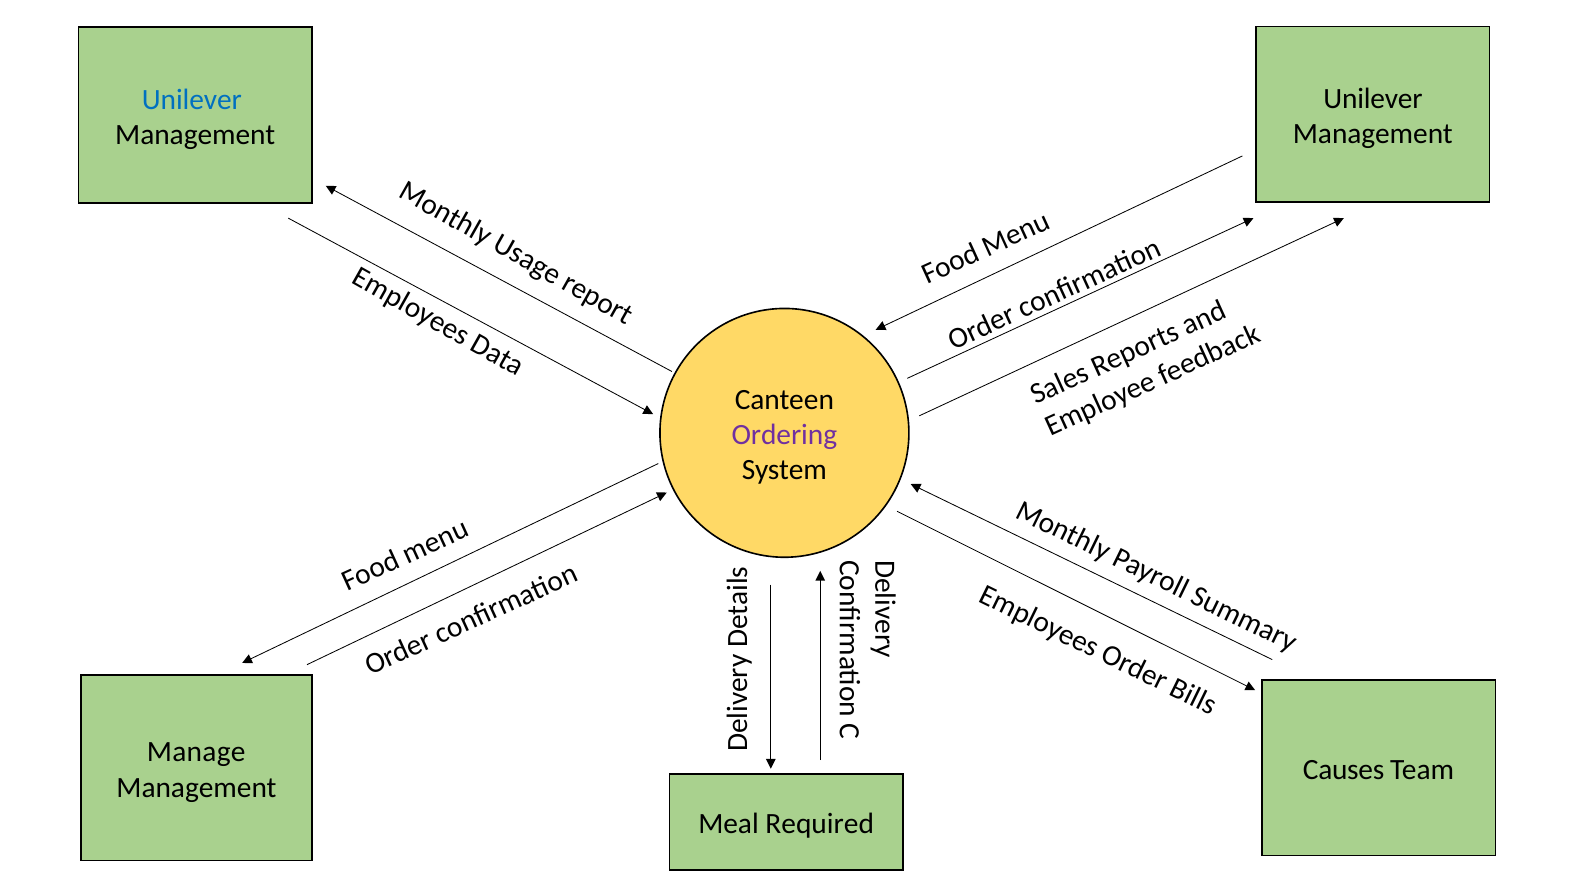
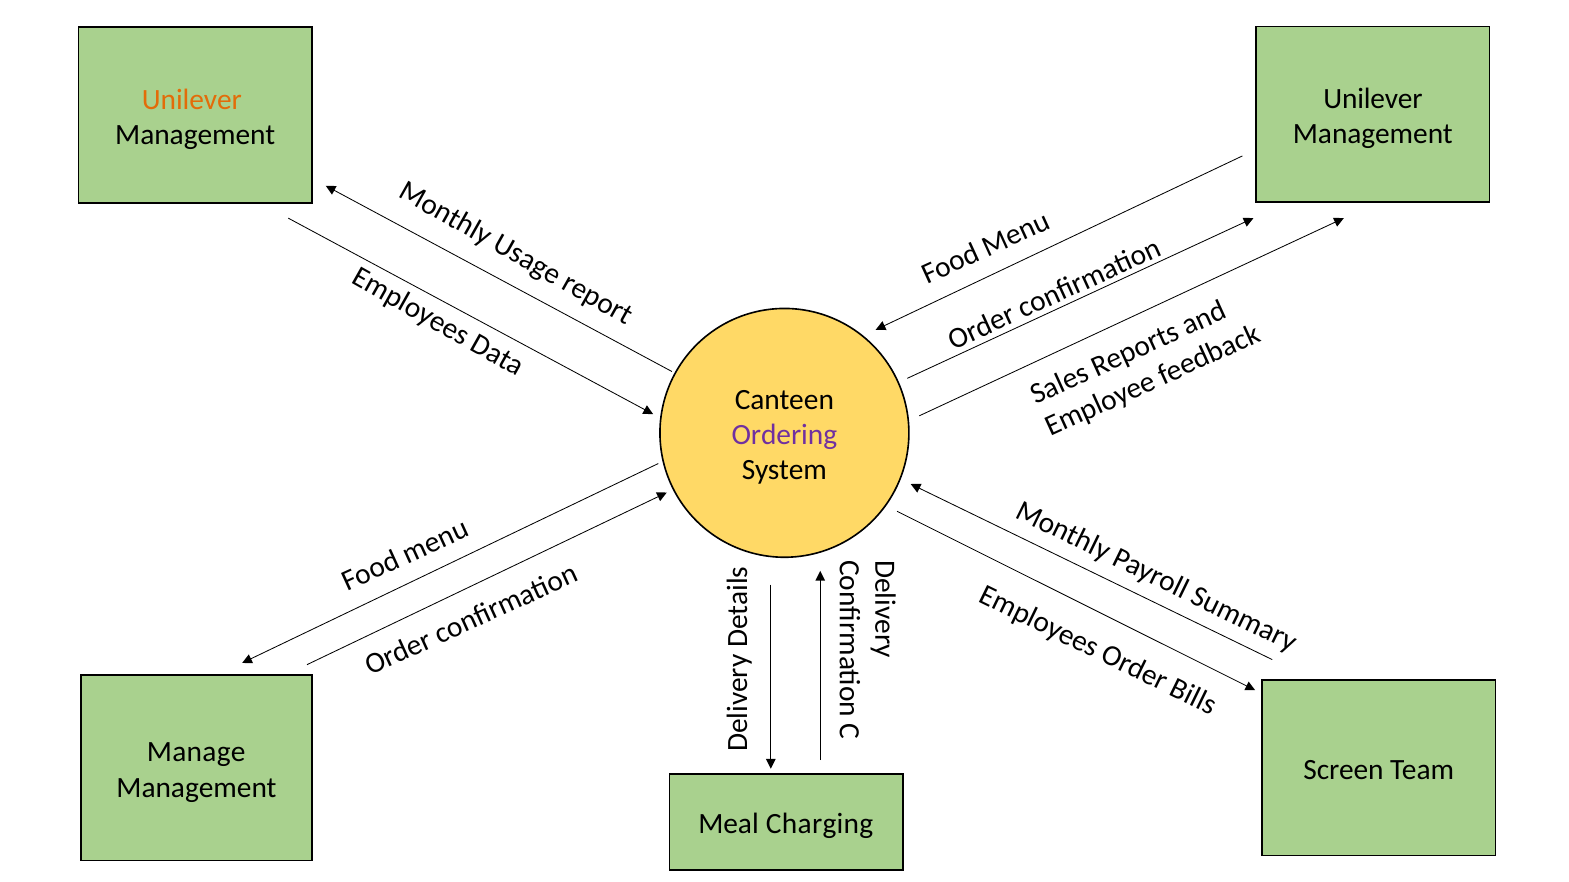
Unilever colour: blue -> orange (192, 99)
Causes: Causes -> Screen (1344, 770)
Required: Required -> Charging (820, 824)
